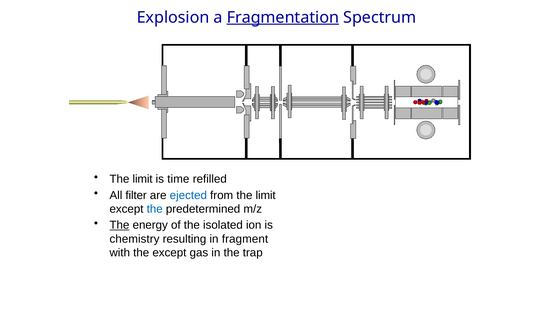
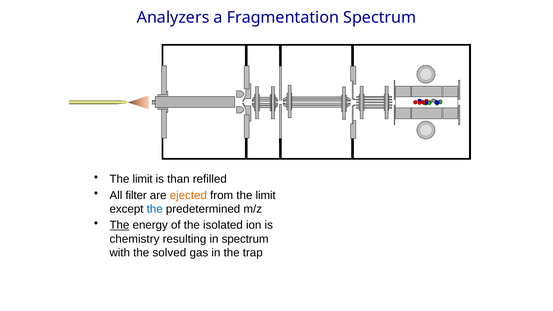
Explosion: Explosion -> Analyzers (173, 17)
Fragmentation underline: present -> none (283, 17)
time: time -> than (178, 179)
ejected colour: blue -> orange (188, 195)
in fragment: fragment -> spectrum (245, 239)
the except: except -> solved (169, 253)
